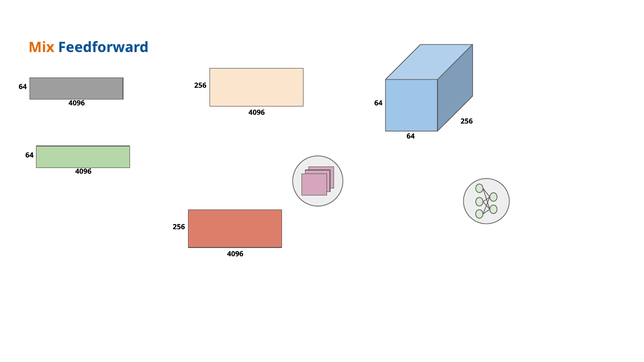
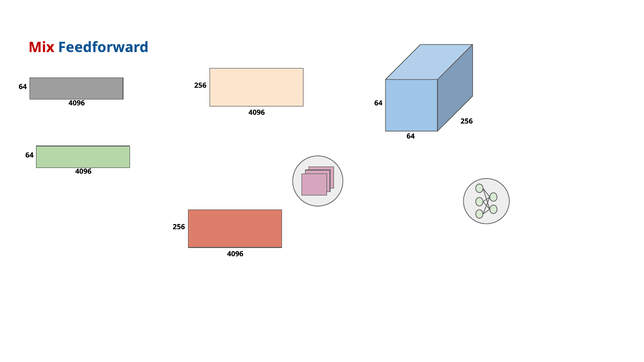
Mix colour: orange -> red (41, 47)
